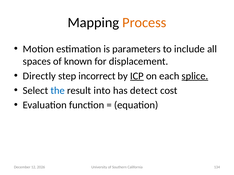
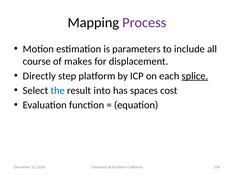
Process colour: orange -> purple (144, 23)
spaces: spaces -> course (37, 62)
known: known -> makes (78, 62)
incorrect: incorrect -> platform (97, 76)
ICP underline: present -> none (137, 76)
detect: detect -> spaces (144, 91)
